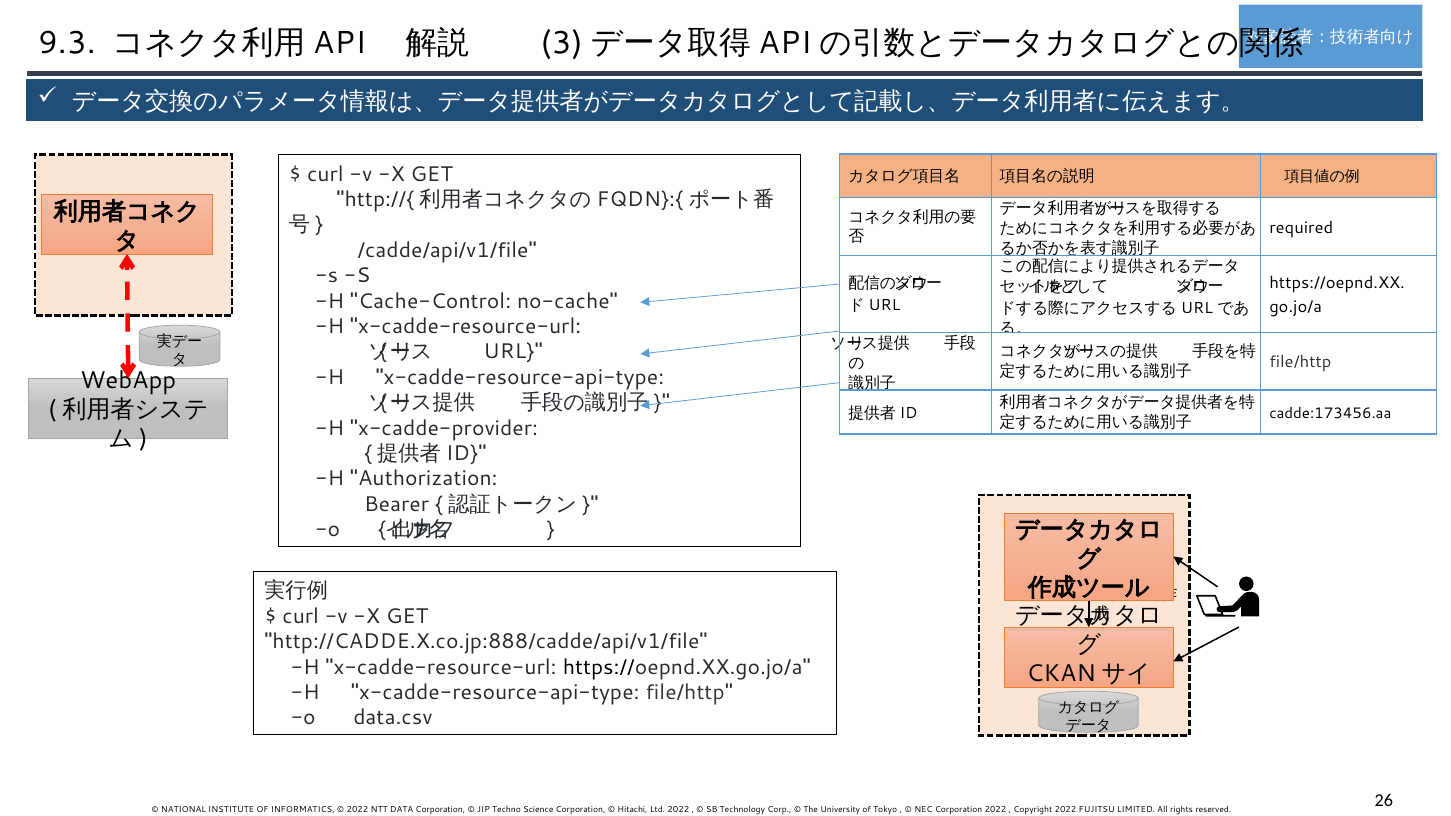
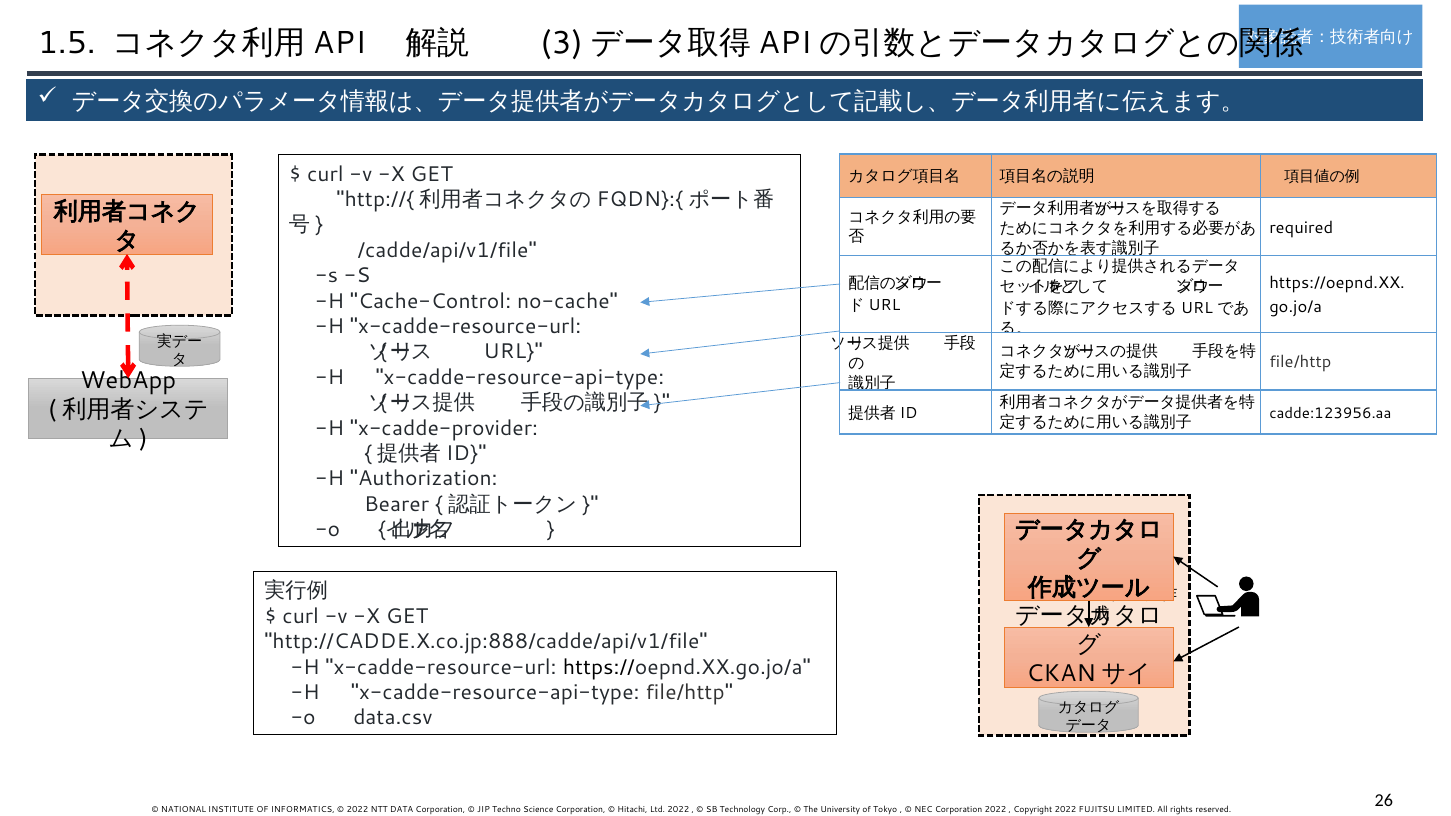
9.3: 9.3 -> 1.5 (67, 44)
cadde:173456.aa: cadde:173456.aa -> cadde:123956.aa (1330, 413)
